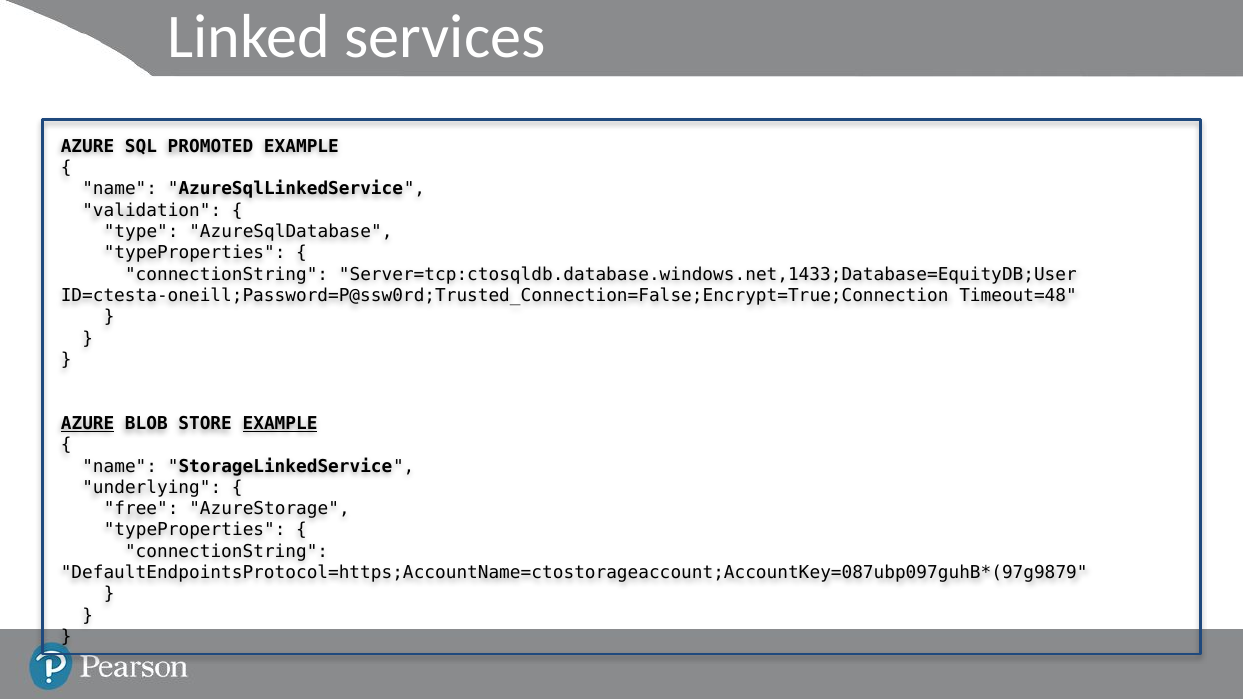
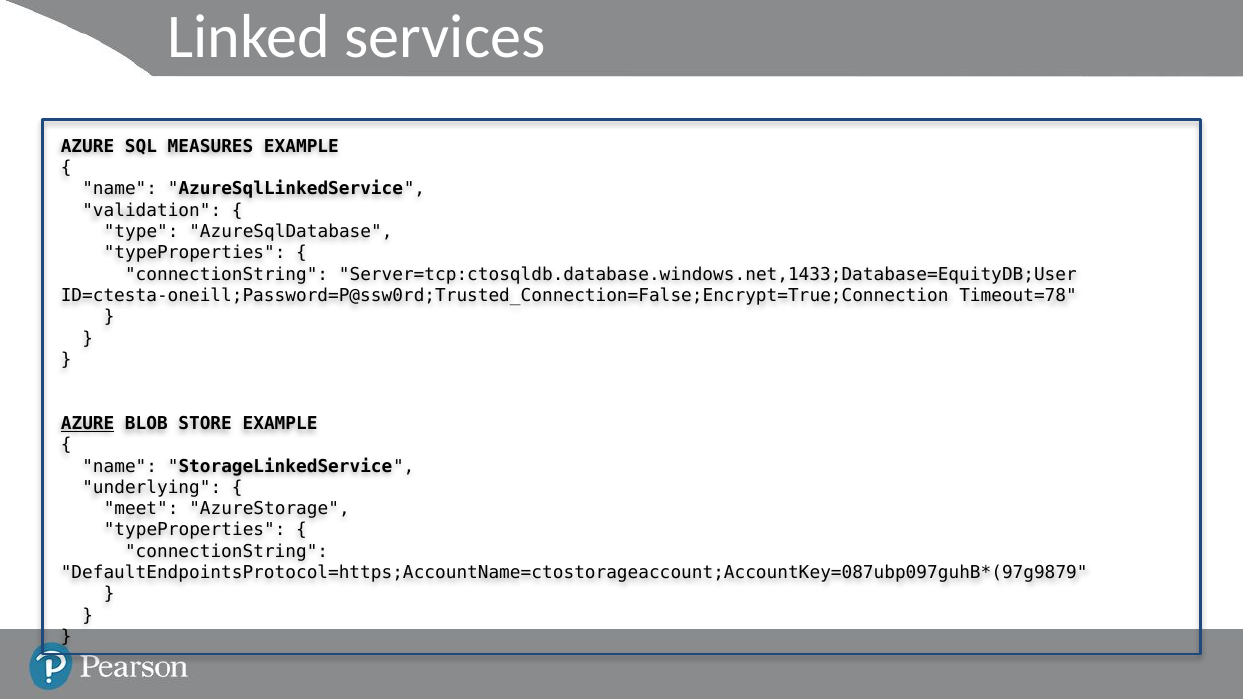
PROMOTED: PROMOTED -> MEASURES (211, 146)
Timeout=48: Timeout=48 -> Timeout=78 (1018, 296)
EXAMPLE underline: present -> none (280, 424)
free: free -> meet (141, 509)
